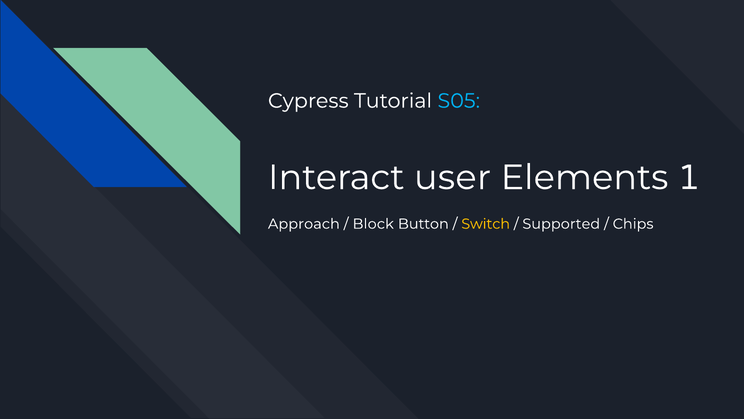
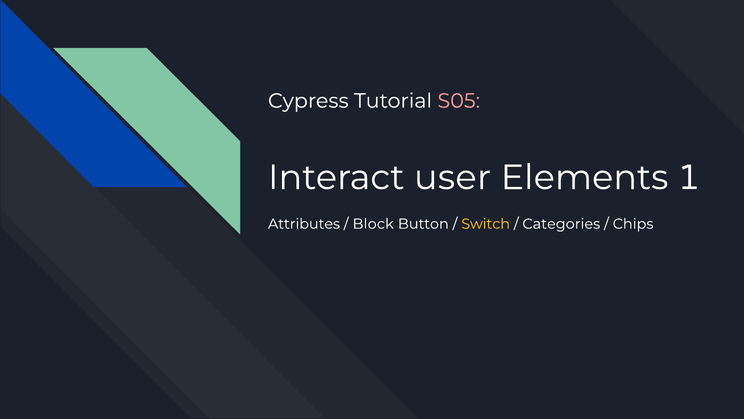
S05 colour: light blue -> pink (459, 101)
Approach: Approach -> Attributes (304, 224)
Supported: Supported -> Categories (561, 224)
